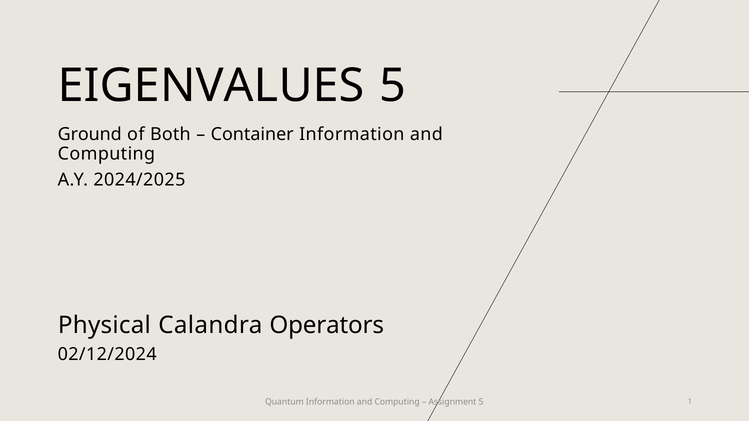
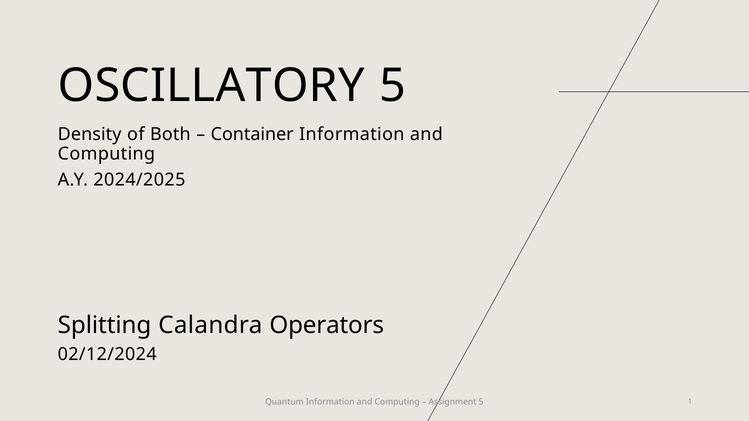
EIGENVALUES: EIGENVALUES -> OSCILLATORY (211, 86)
Ground: Ground -> Density (90, 134)
Physical: Physical -> Splitting (105, 325)
